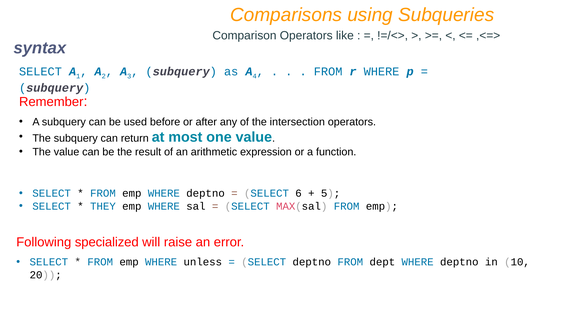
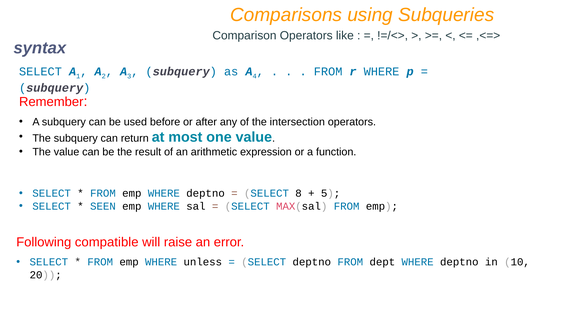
6: 6 -> 8 (299, 193)
THEY: THEY -> SEEN (103, 206)
specialized: specialized -> compatible (107, 242)
